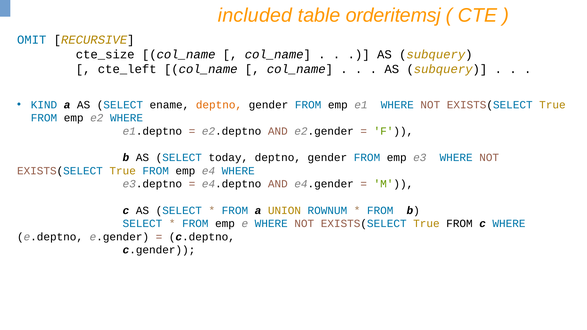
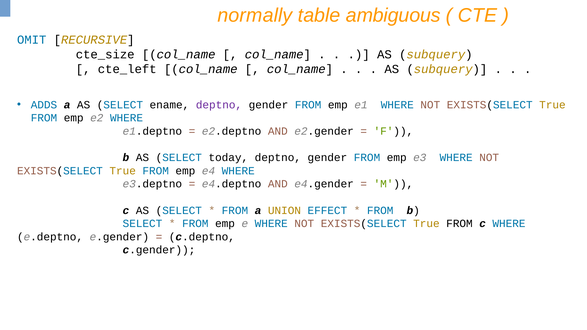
included: included -> normally (255, 15)
orderitemsj: orderitemsj -> ambiguous (393, 15)
KIND: KIND -> ADDS (44, 105)
deptno colour: orange -> purple (219, 105)
ROWNUM: ROWNUM -> EFFECT (327, 211)
